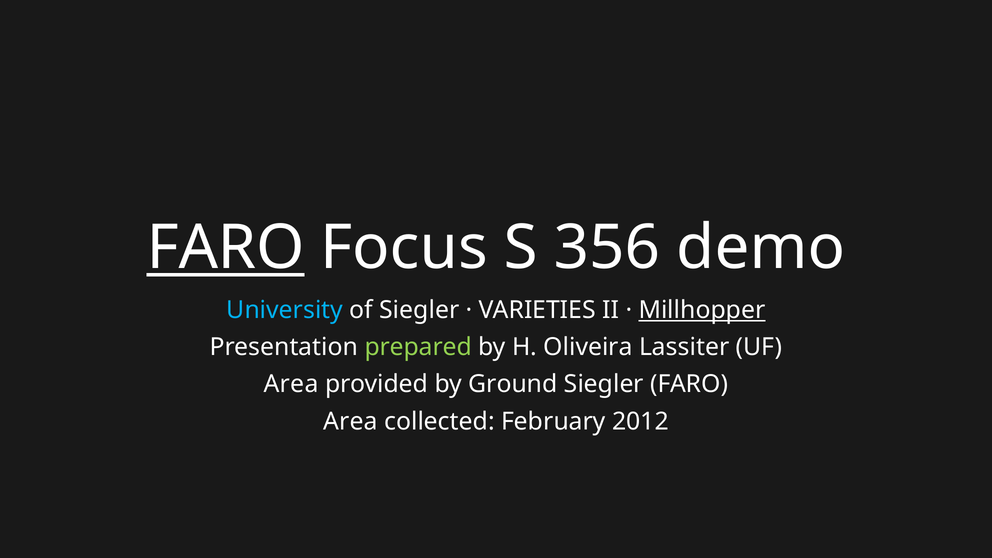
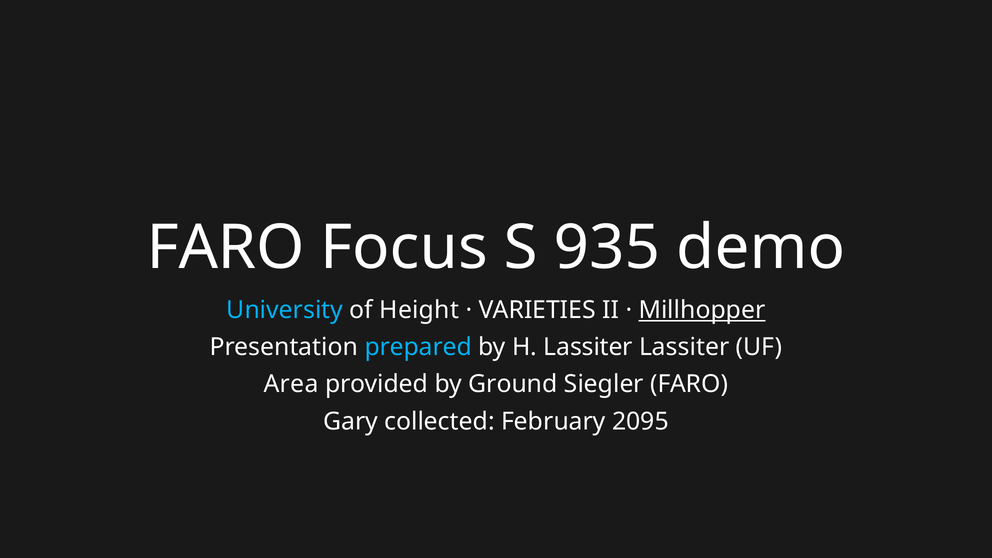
FARO underline: present -> none (226, 248)
356: 356 -> 935 (607, 248)
of Siegler: Siegler -> Height (419, 310)
prepared colour: light green -> light blue (418, 347)
H Oliveira: Oliveira -> Lassiter (588, 347)
Area: Area -> Gary (350, 421)
2012: 2012 -> 2095 (640, 421)
